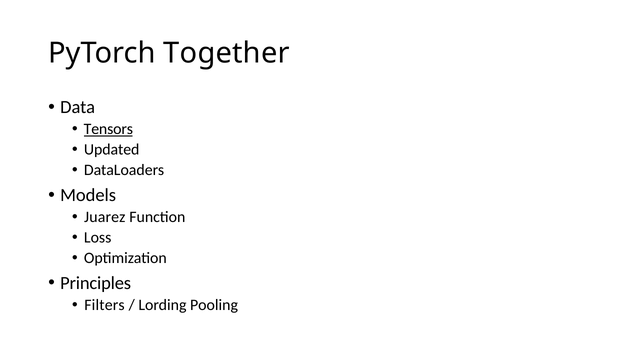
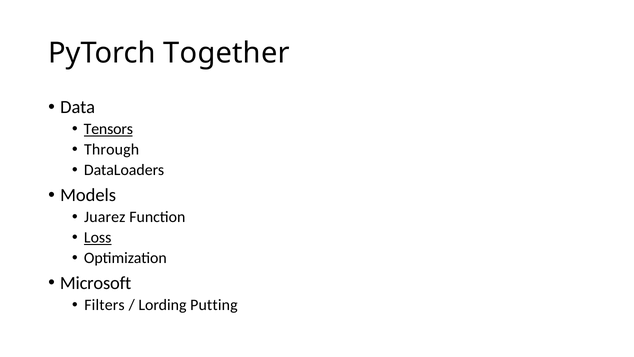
Updated: Updated -> Through (112, 149)
Loss underline: none -> present (98, 237)
Principles: Principles -> Microsoft (96, 283)
Pooling: Pooling -> Putting (214, 305)
